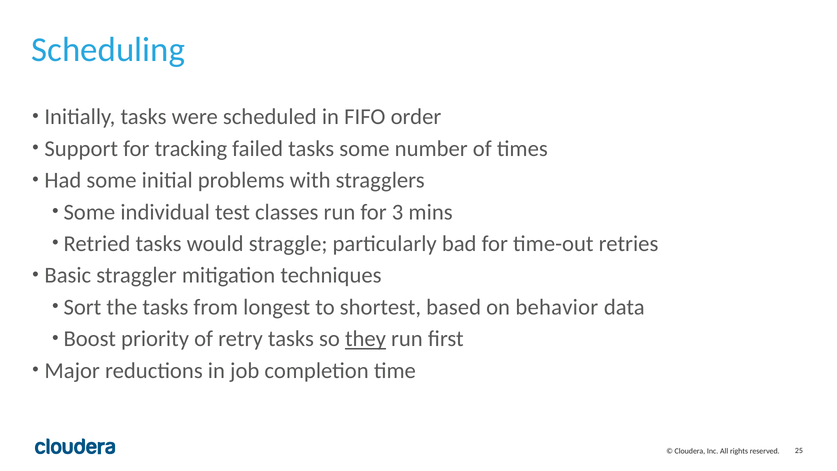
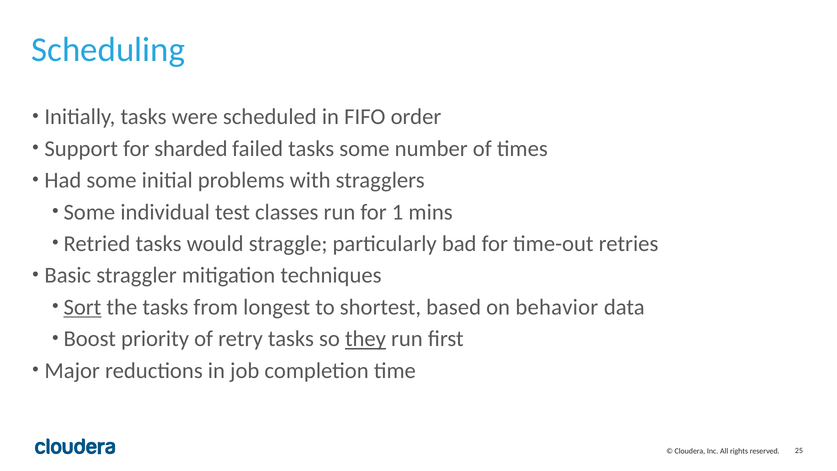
tracking: tracking -> sharded (191, 149)
3: 3 -> 1 (398, 212)
Sort underline: none -> present (82, 307)
